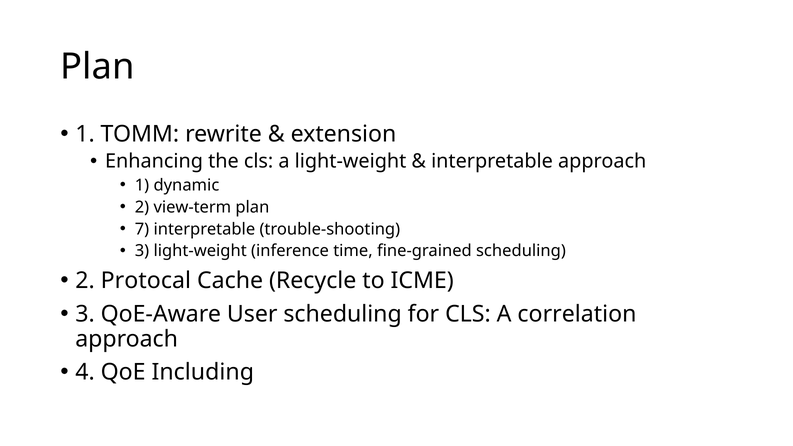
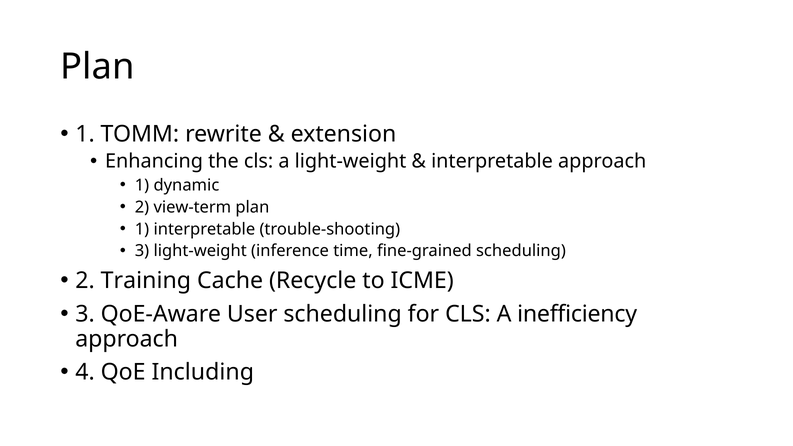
7: 7 -> 1 (142, 229)
Protocal: Protocal -> Training (146, 281)
correlation: correlation -> inefficiency (577, 314)
